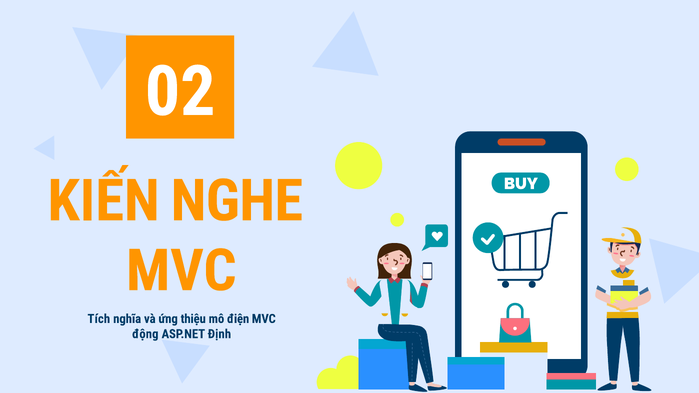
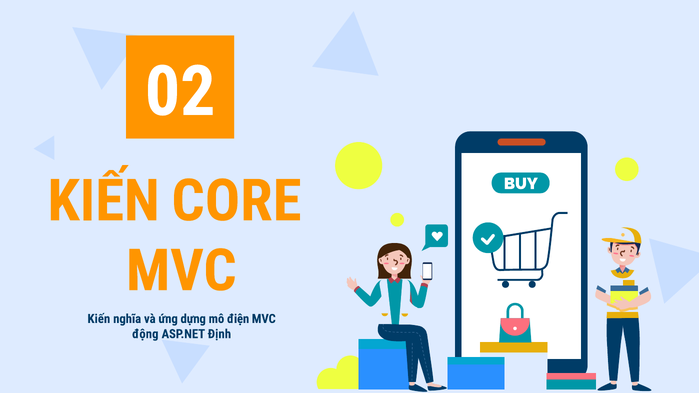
NGHE: NGHE -> CORE (236, 201)
Tích: Tích -> Kiến (99, 319)
thiệu: thiệu -> dựng (193, 319)
